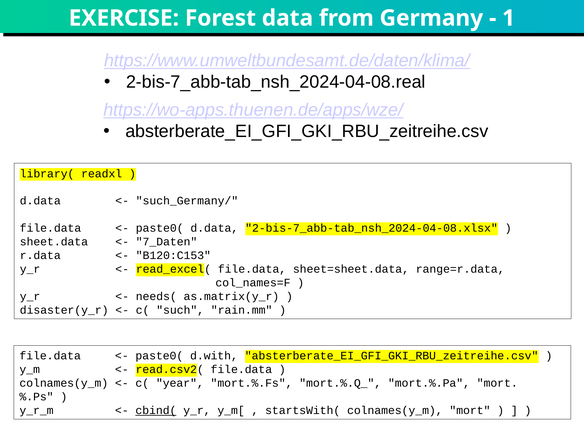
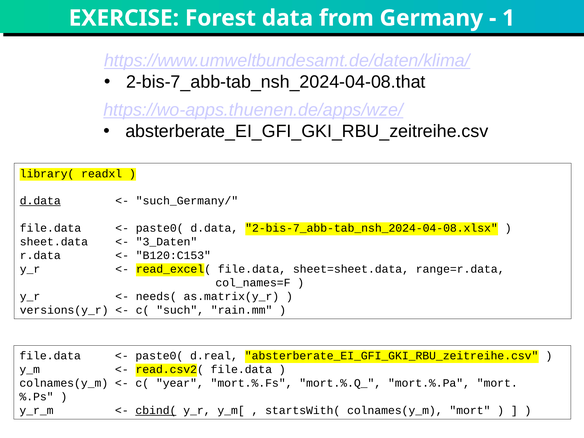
2-bis-7_abb-tab_nsh_2024-04-08.real: 2-bis-7_abb-tab_nsh_2024-04-08.real -> 2-bis-7_abb-tab_nsh_2024-04-08.that (276, 82)
d.data underline: none -> present (40, 201)
7_Daten: 7_Daten -> 3_Daten (167, 242)
disaster(y_r: disaster(y_r -> versions(y_r (64, 310)
d.with: d.with -> d.real (214, 356)
